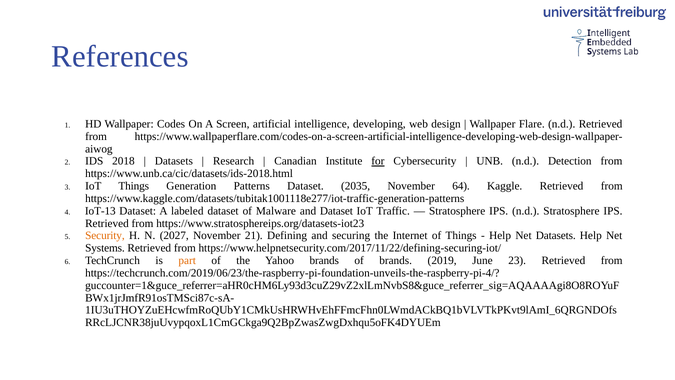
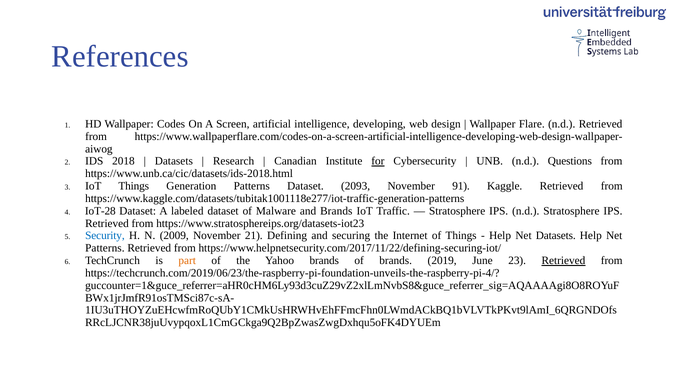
Detection: Detection -> Questions (570, 161)
2035: 2035 -> 2093 (356, 186)
64: 64 -> 91 (461, 186)
IoT-13: IoT-13 -> IoT-28 (100, 211)
and Dataset: Dataset -> Brands (336, 211)
Security colour: orange -> blue (105, 236)
2027: 2027 -> 2009 (174, 236)
Systems: Systems -> Patterns (105, 248)
Retrieved underline: none -> present (563, 260)
